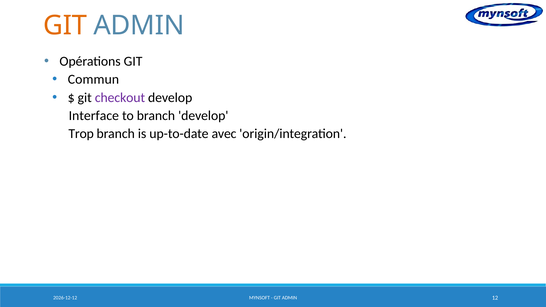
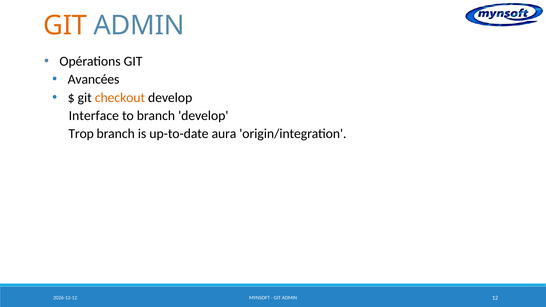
Commun: Commun -> Avancées (94, 79)
checkout colour: purple -> orange (120, 98)
avec: avec -> aura (224, 134)
